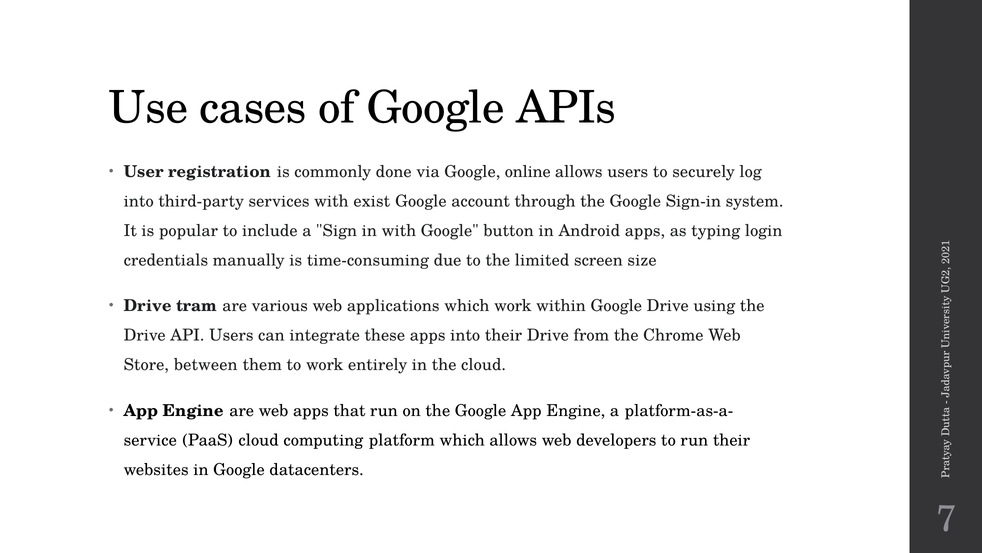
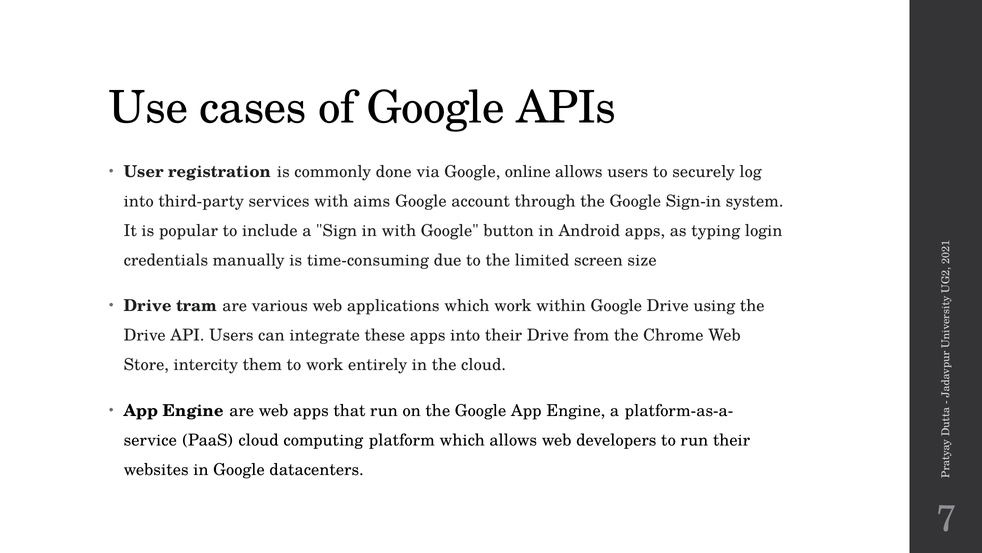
exist: exist -> aims (372, 201)
between: between -> intercity (206, 365)
